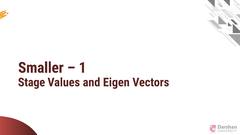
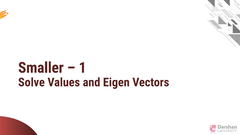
Stage: Stage -> Solve (31, 82)
